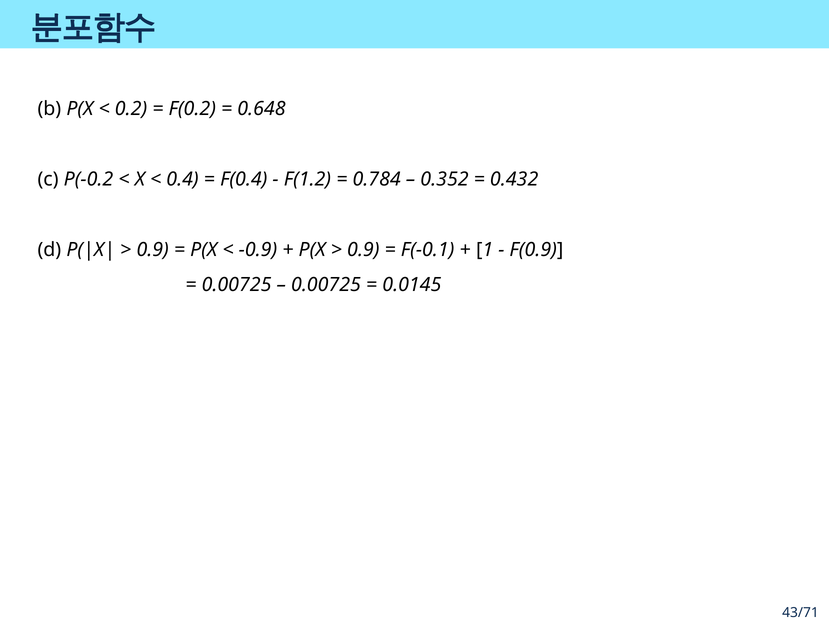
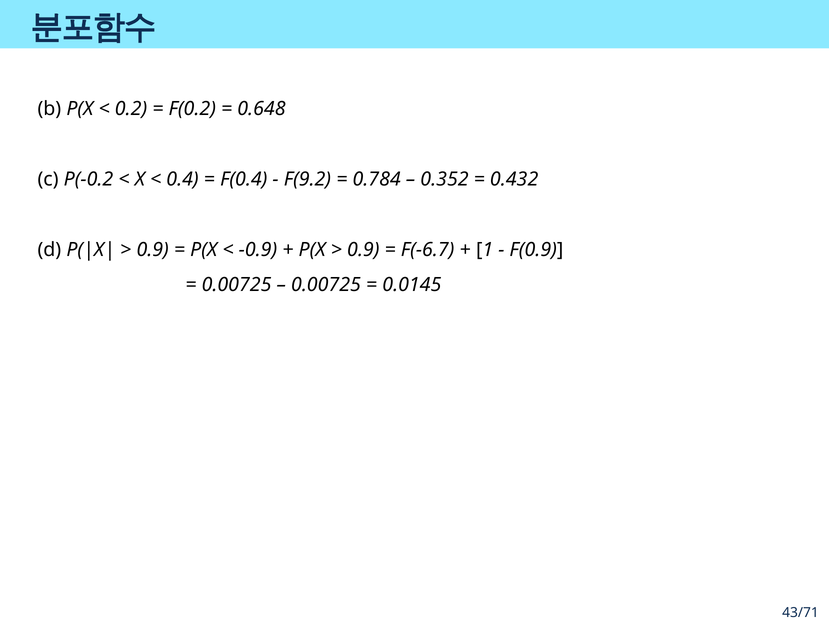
F(1.2: F(1.2 -> F(9.2 (307, 179)
F(-0.1: F(-0.1 -> F(-6.7 (428, 250)
